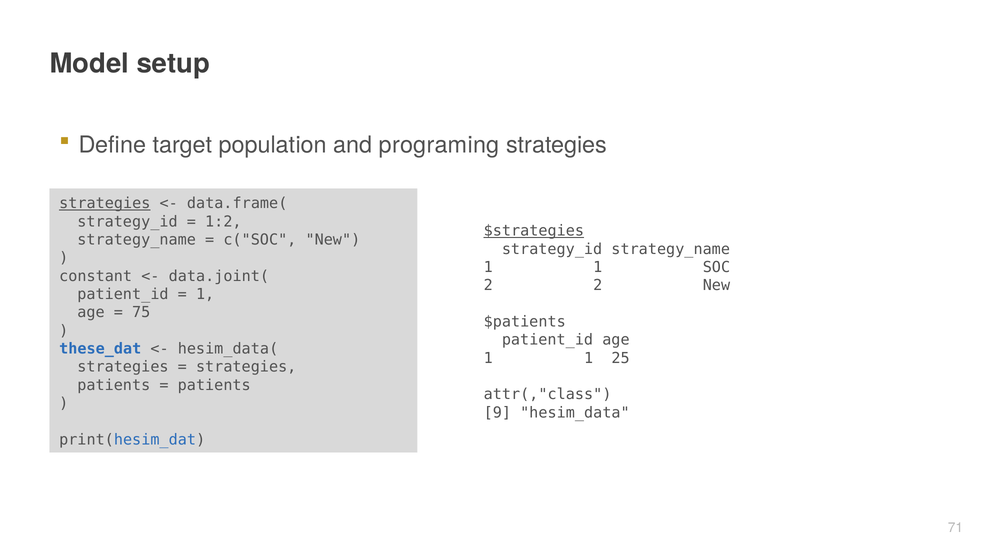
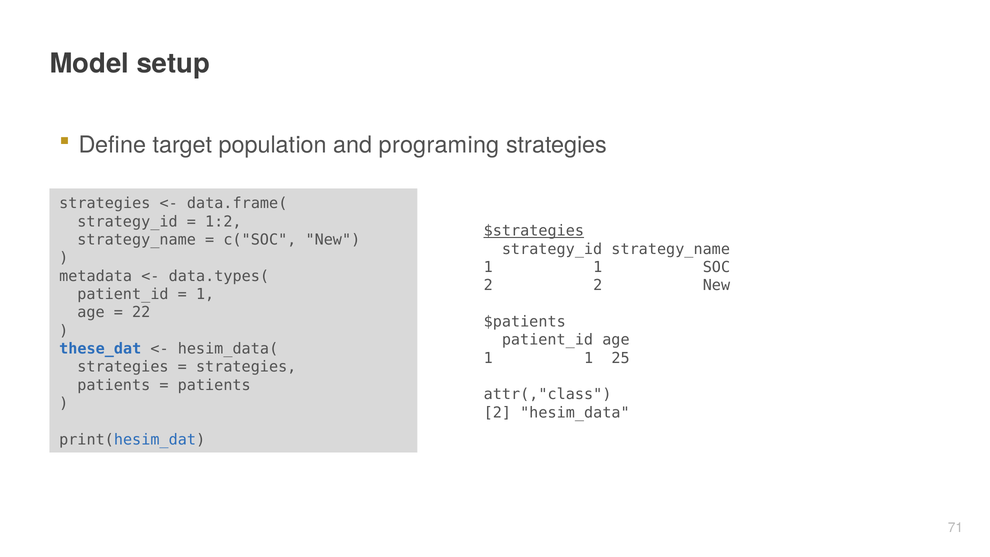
strategies underline: present -> none (105, 203)
constant: constant -> metadata (96, 276)
data.joint(: data.joint( -> data.types( (219, 276)
75: 75 -> 22 (141, 312)
9: 9 -> 2 (497, 412)
